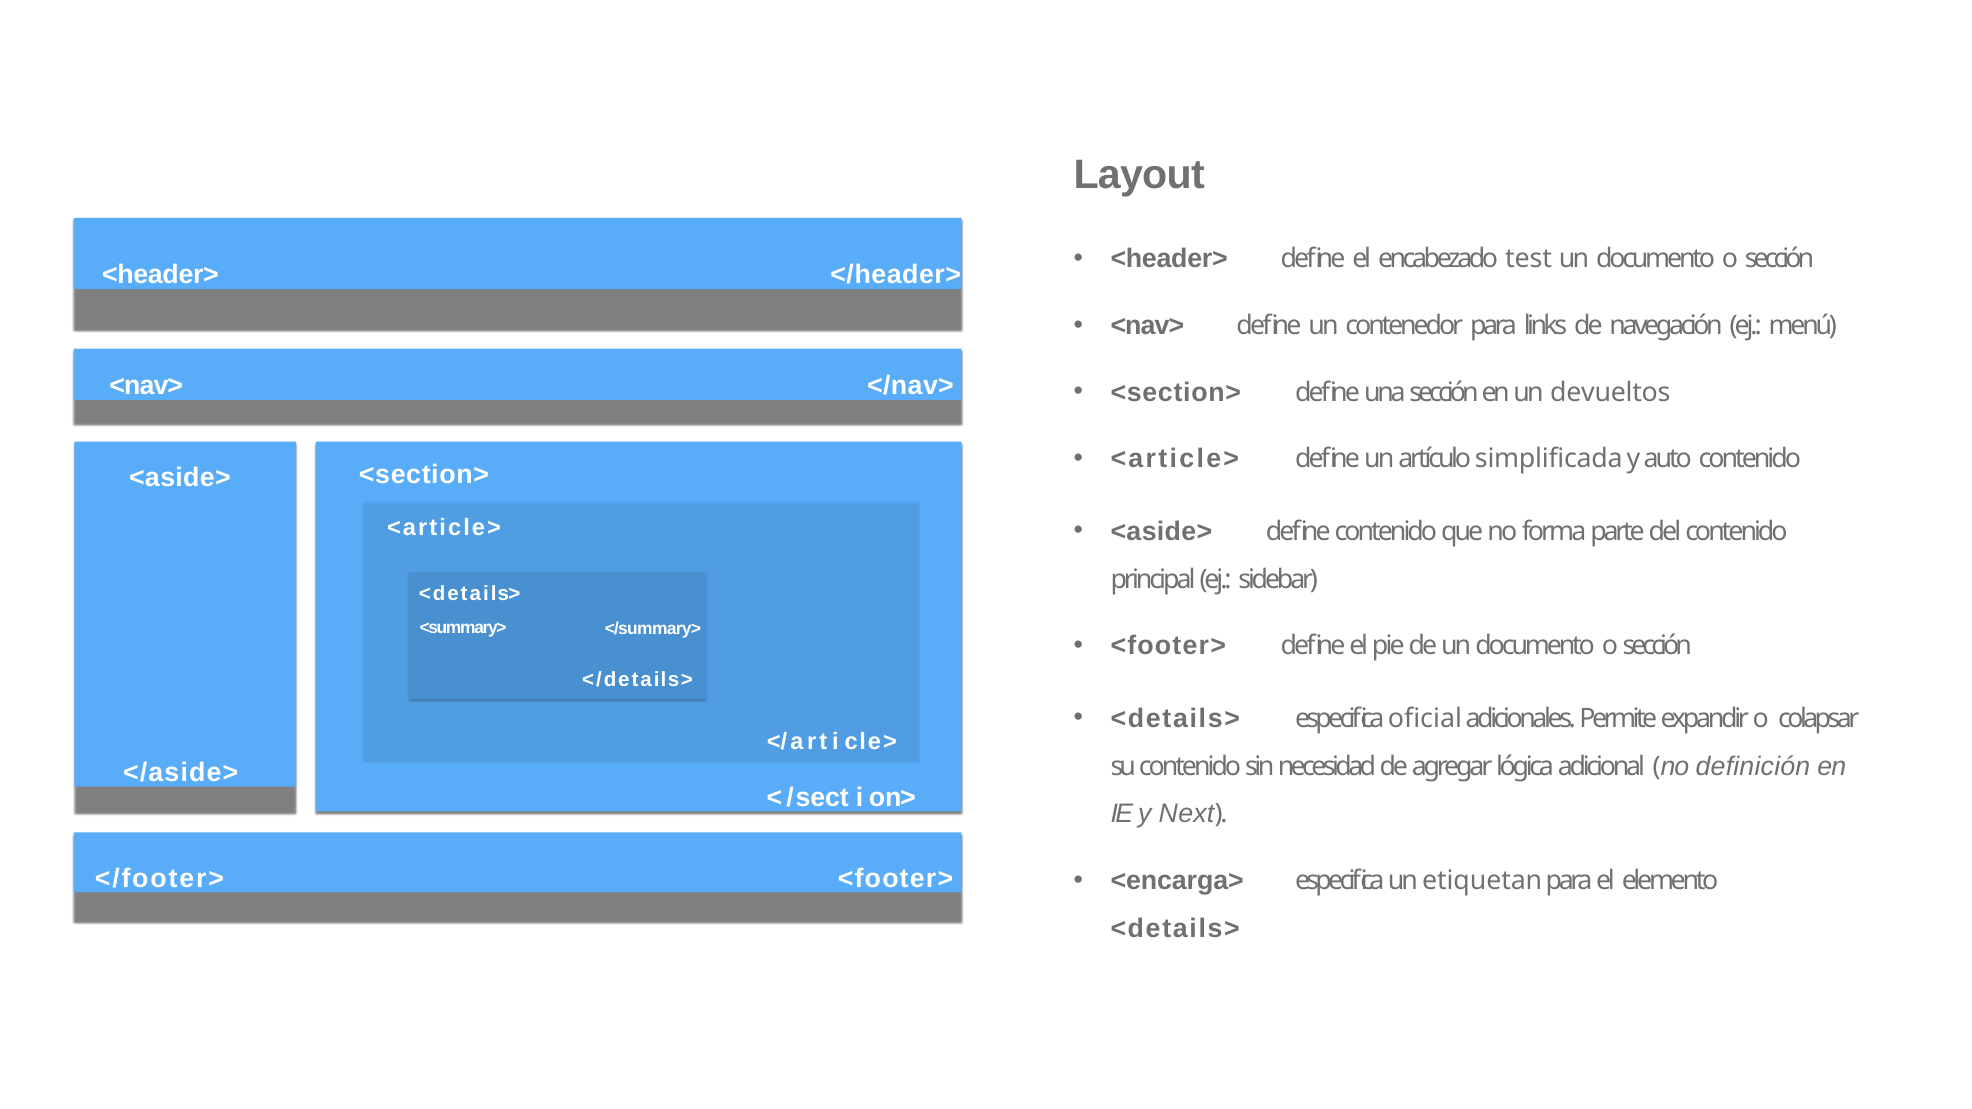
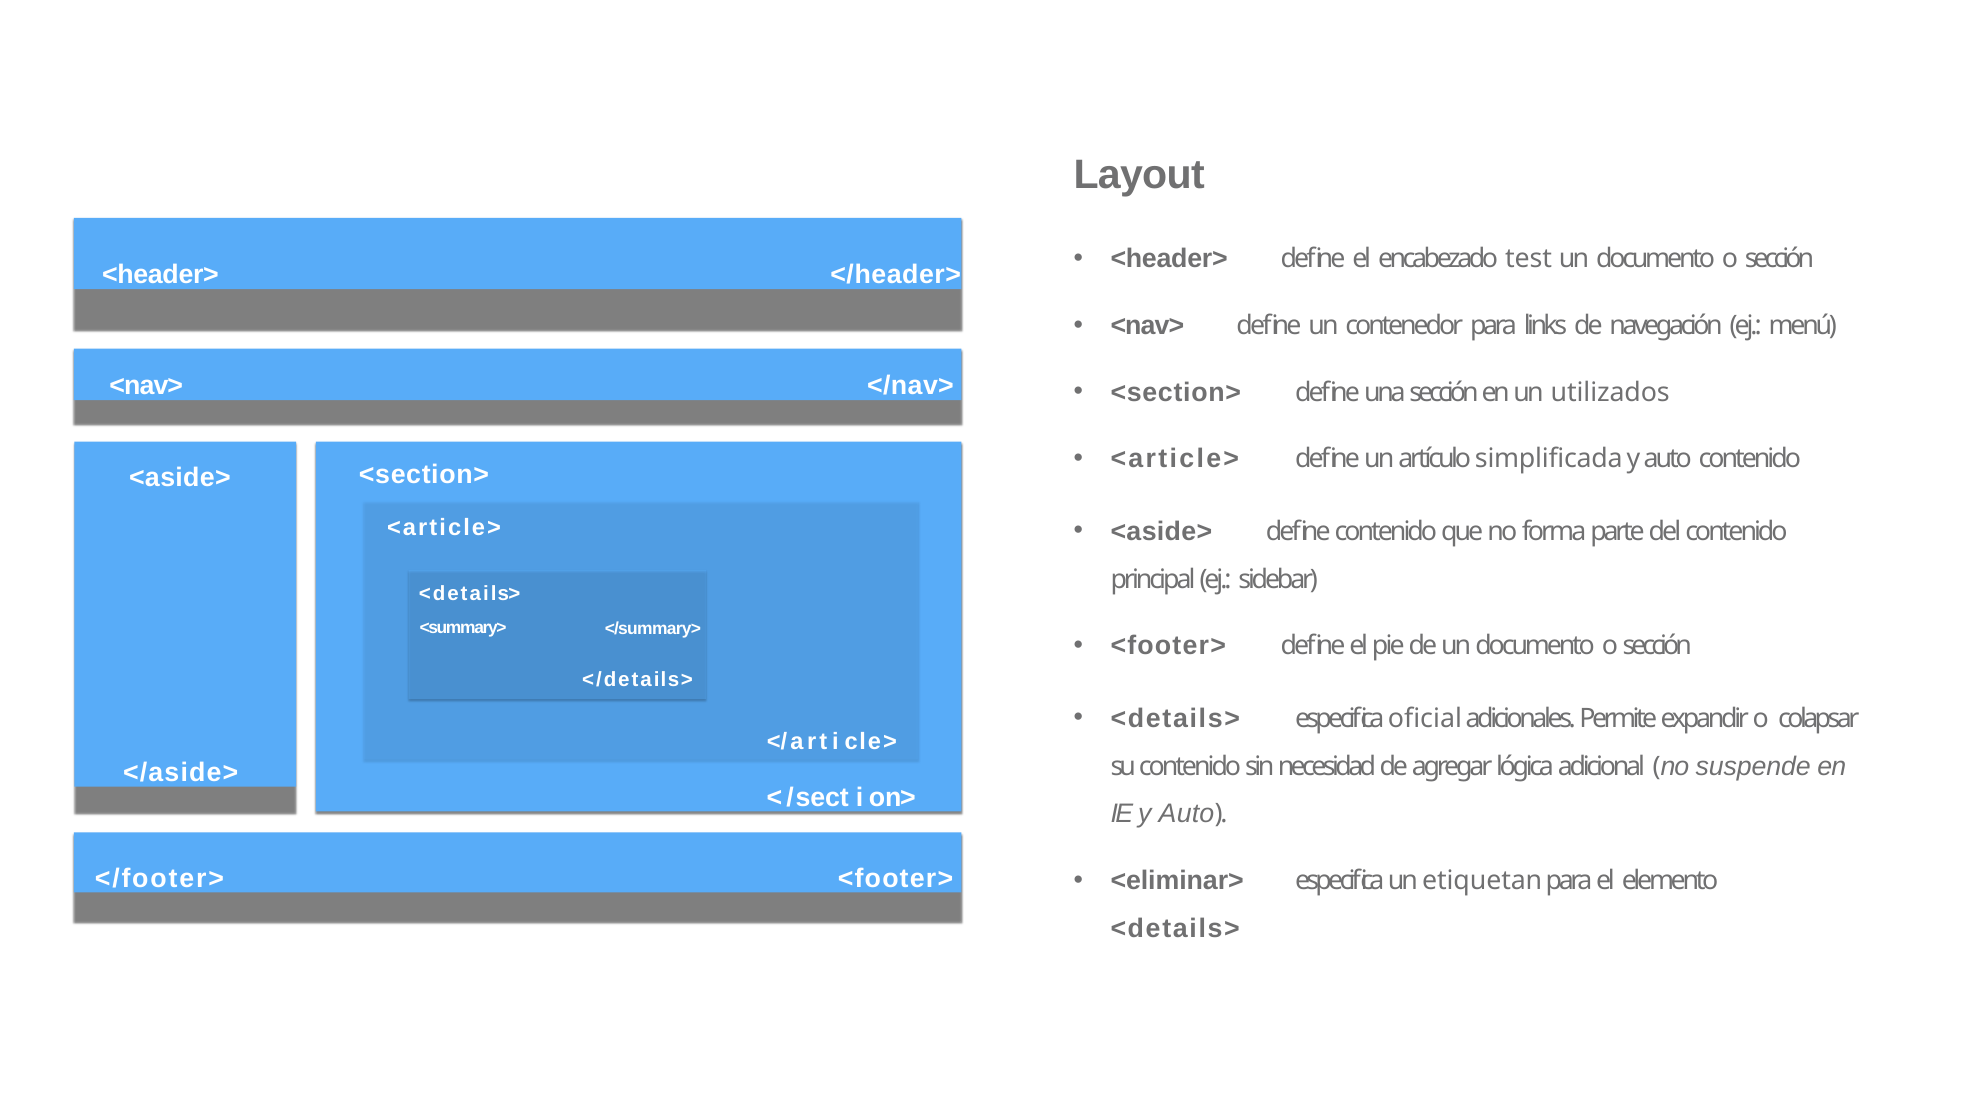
devueltos: devueltos -> utilizados (1610, 392)
definición: definición -> suspende (1753, 767)
IE y Next: Next -> Auto (1187, 814)
<encarga>: <encarga> -> <eliminar> (1177, 881)
